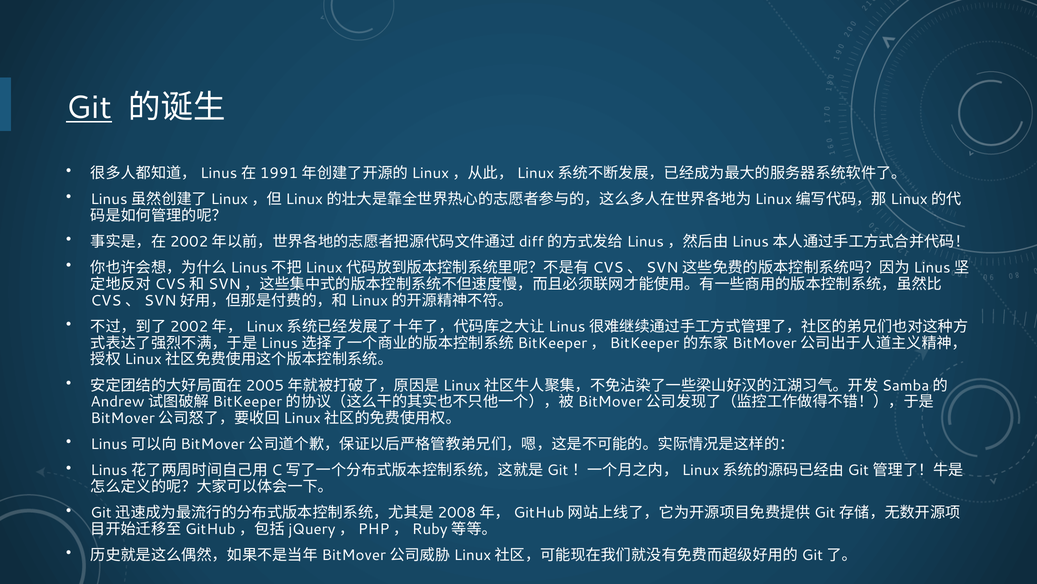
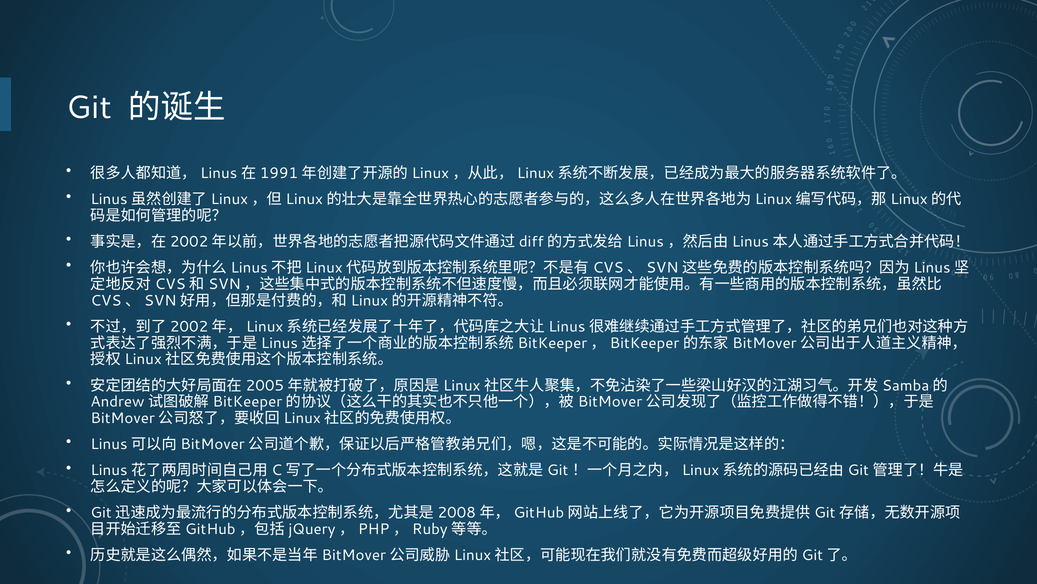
Git underline: present -> none (89, 108)
